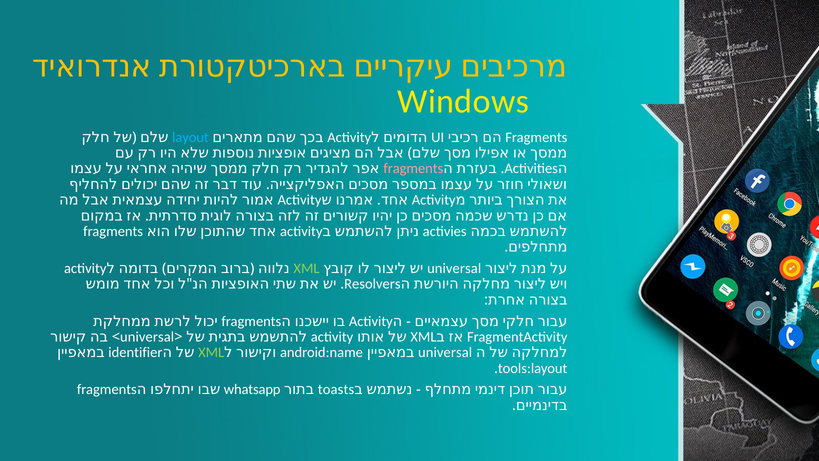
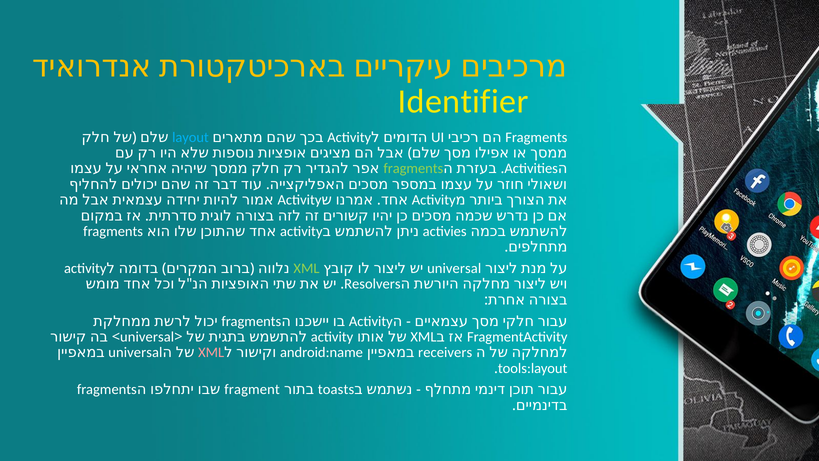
Windows: Windows -> Identifier (463, 101)
fragments colour: pink -> light green (413, 169)
identifier: identifier -> universal (135, 352)
XML colour: light green -> pink (211, 352)
universal: universal -> receivers (445, 352)
whatsapp: whatsapp -> fragment (252, 389)
